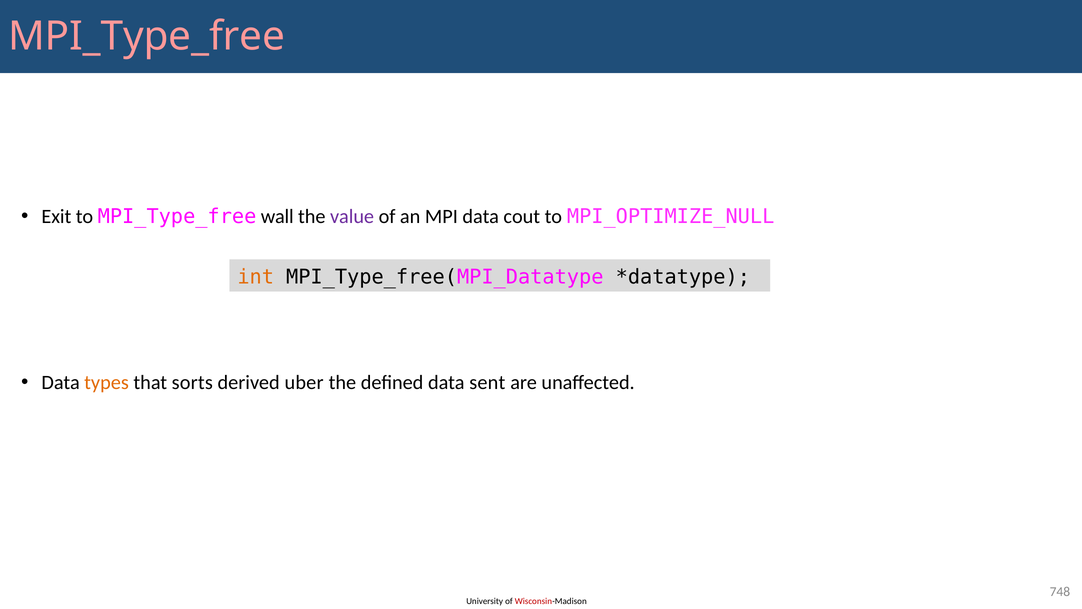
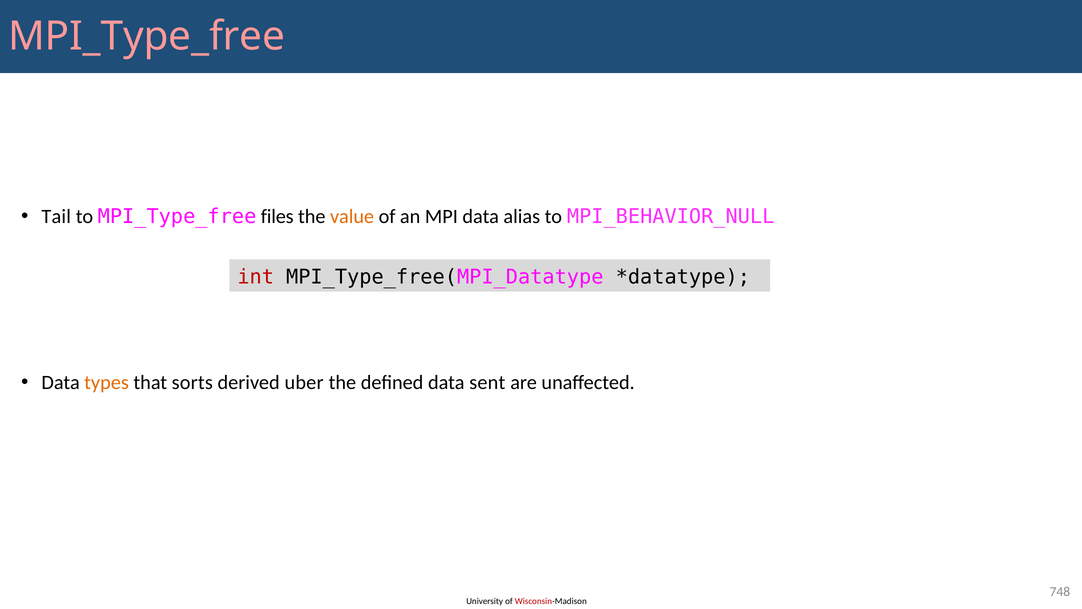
Exit: Exit -> Tail (56, 216)
wall: wall -> files (277, 216)
value colour: purple -> orange (352, 216)
cout: cout -> alias (522, 216)
MPI_OPTIMIZE_NULL: MPI_OPTIMIZE_NULL -> MPI_BEHAVIOR_NULL (671, 216)
int colour: orange -> red (256, 277)
